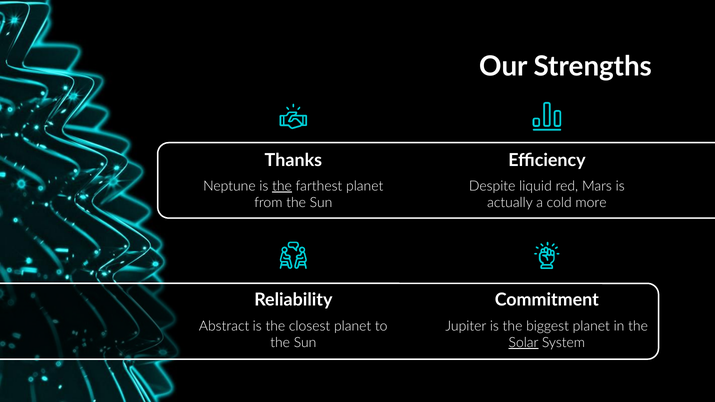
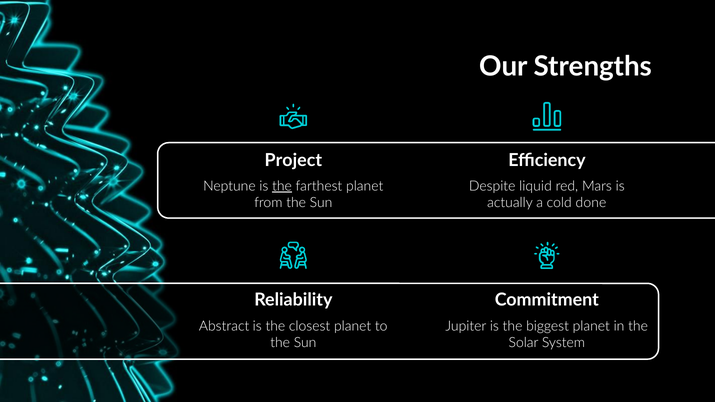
Thanks: Thanks -> Project (293, 160)
more: more -> done (591, 203)
Solar underline: present -> none (524, 343)
